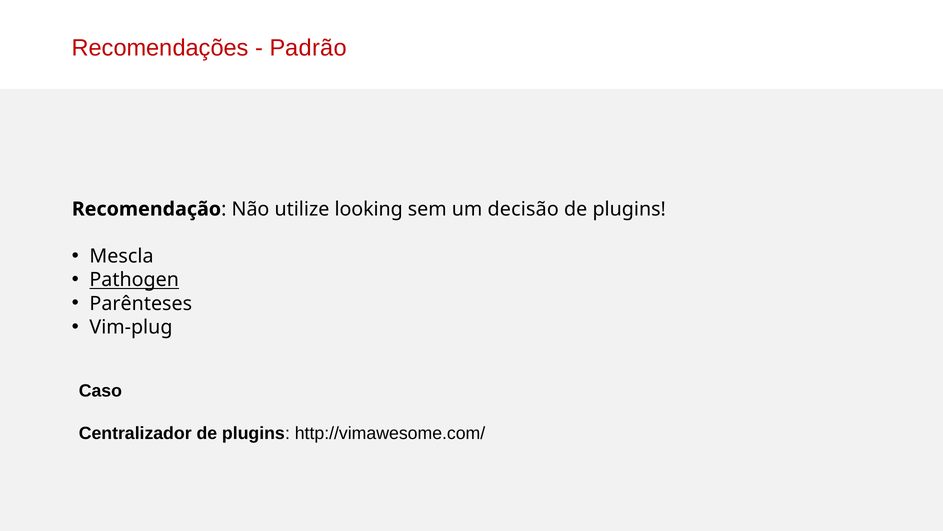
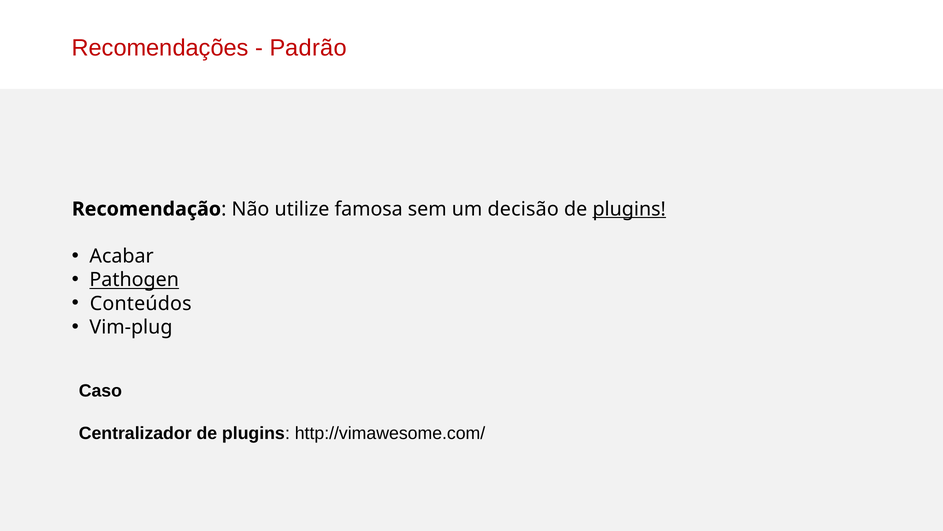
looking: looking -> famosa (369, 209)
plugins underline: none -> present (629, 209)
Mescla: Mescla -> Acabar (122, 256)
Parênteses: Parênteses -> Conteúdos (141, 303)
